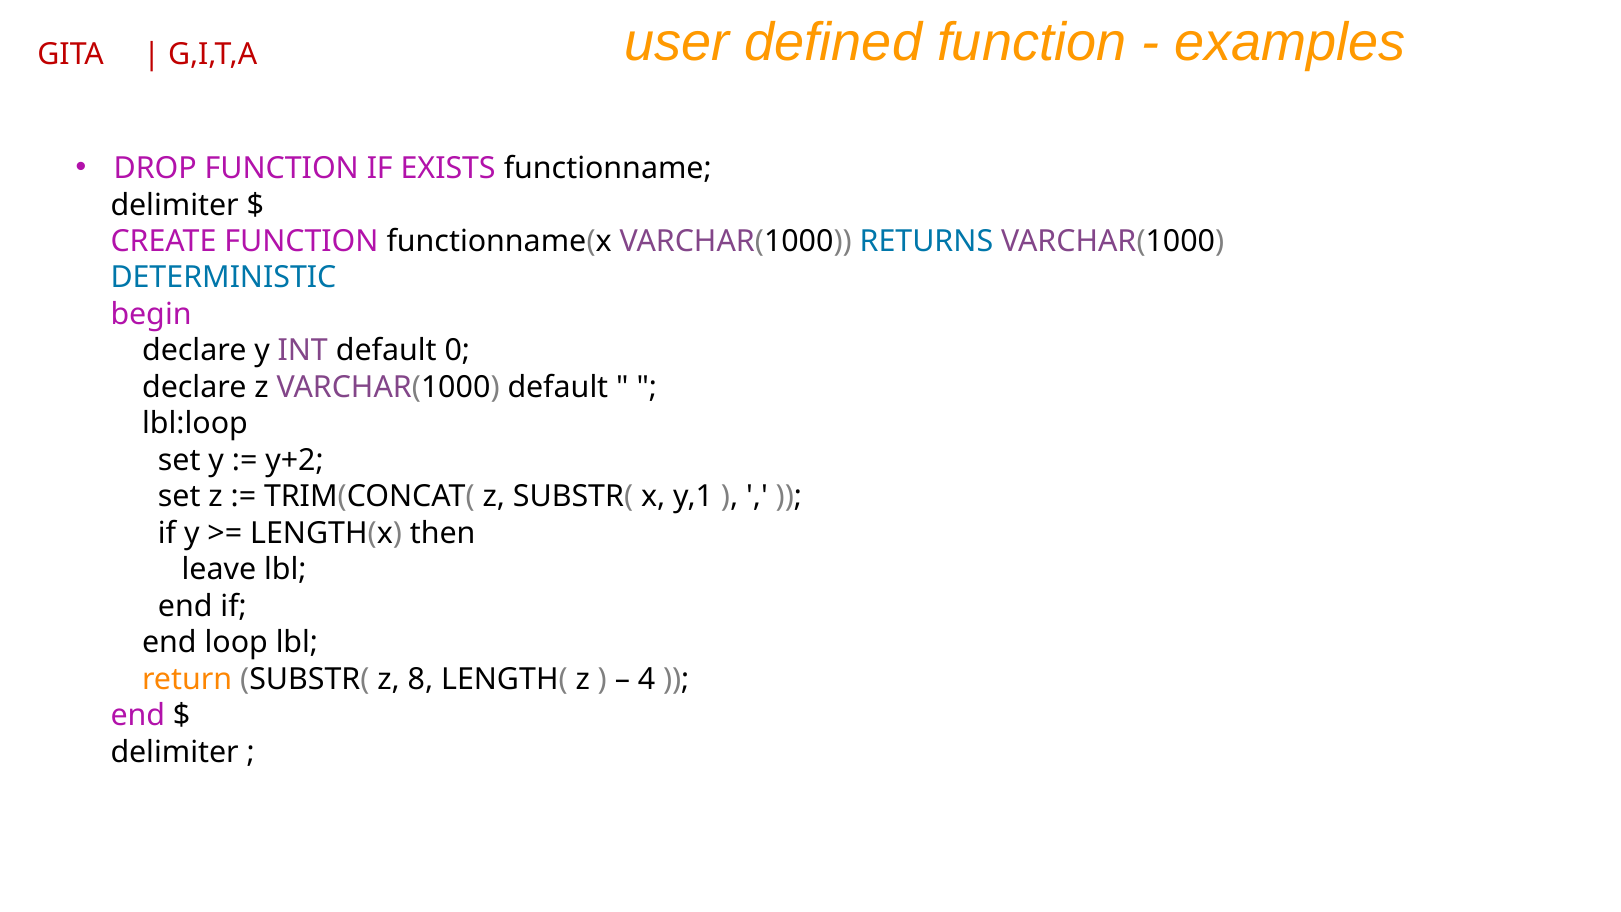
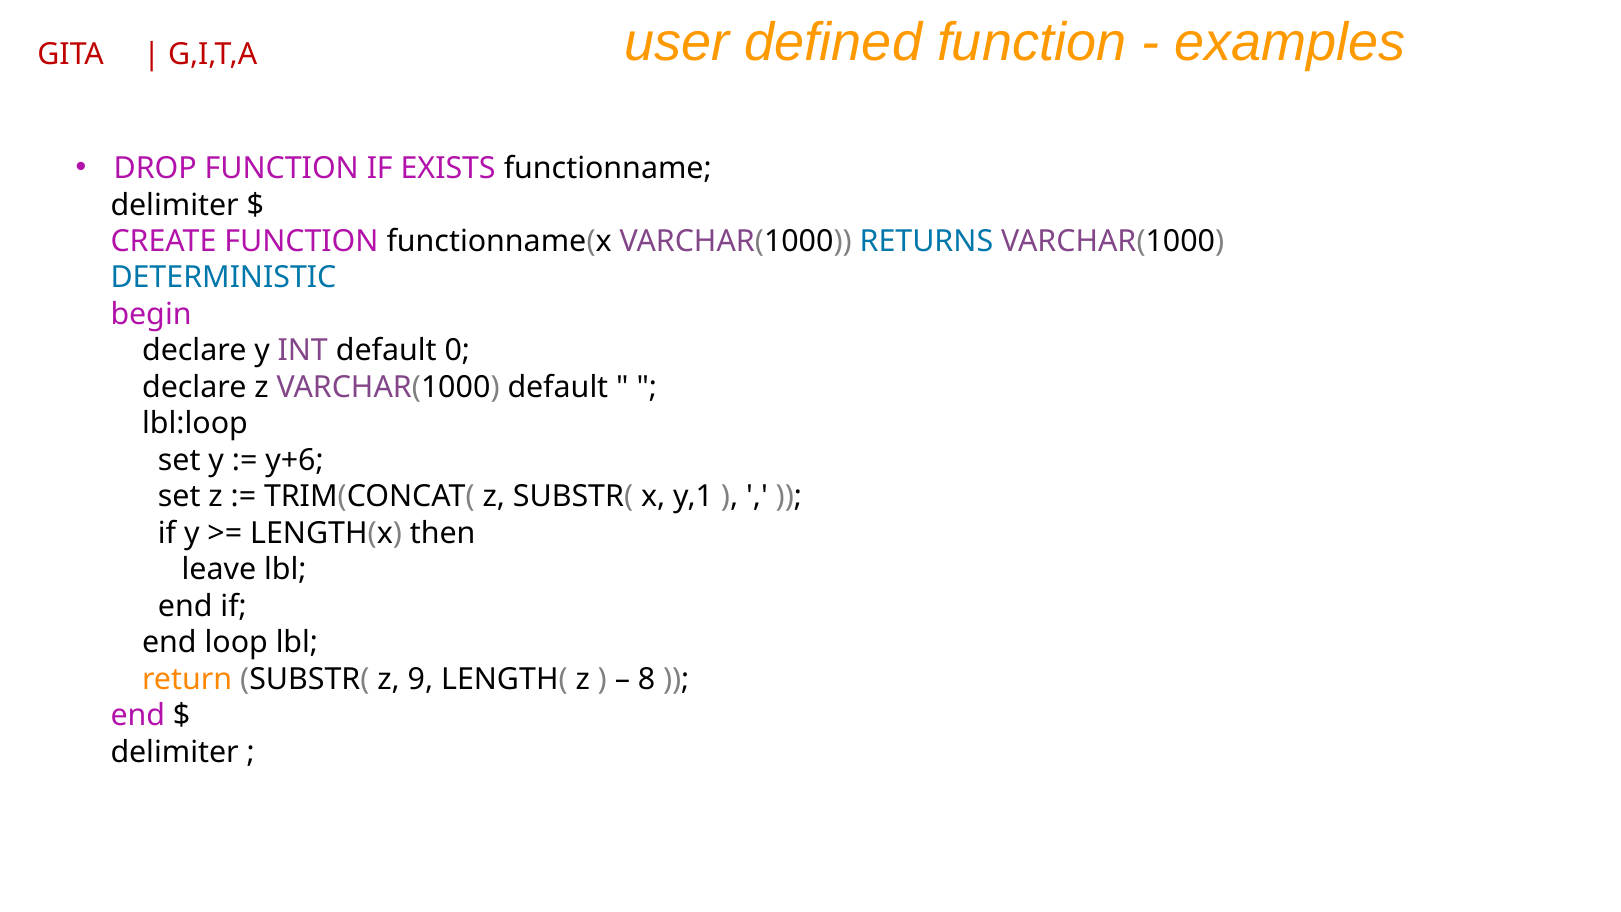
y+2: y+2 -> y+6 (295, 460)
8: 8 -> 9 (420, 679)
4: 4 -> 8 (647, 679)
